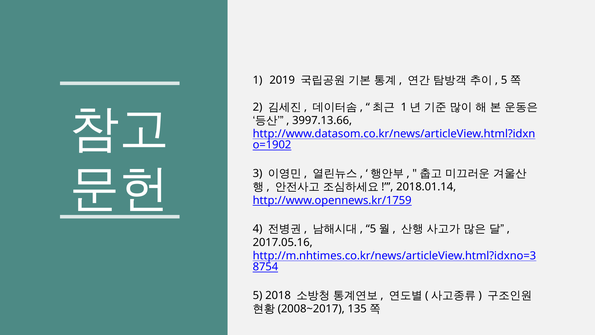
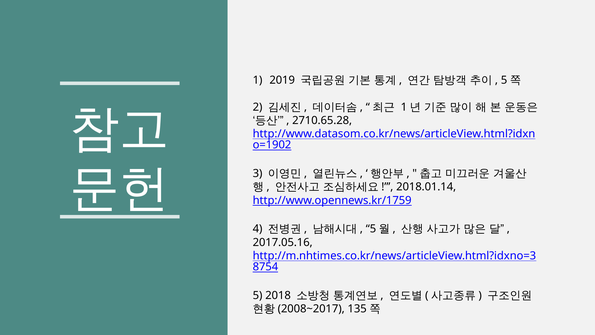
3997.13.66: 3997.13.66 -> 2710.65.28 (322, 120)
